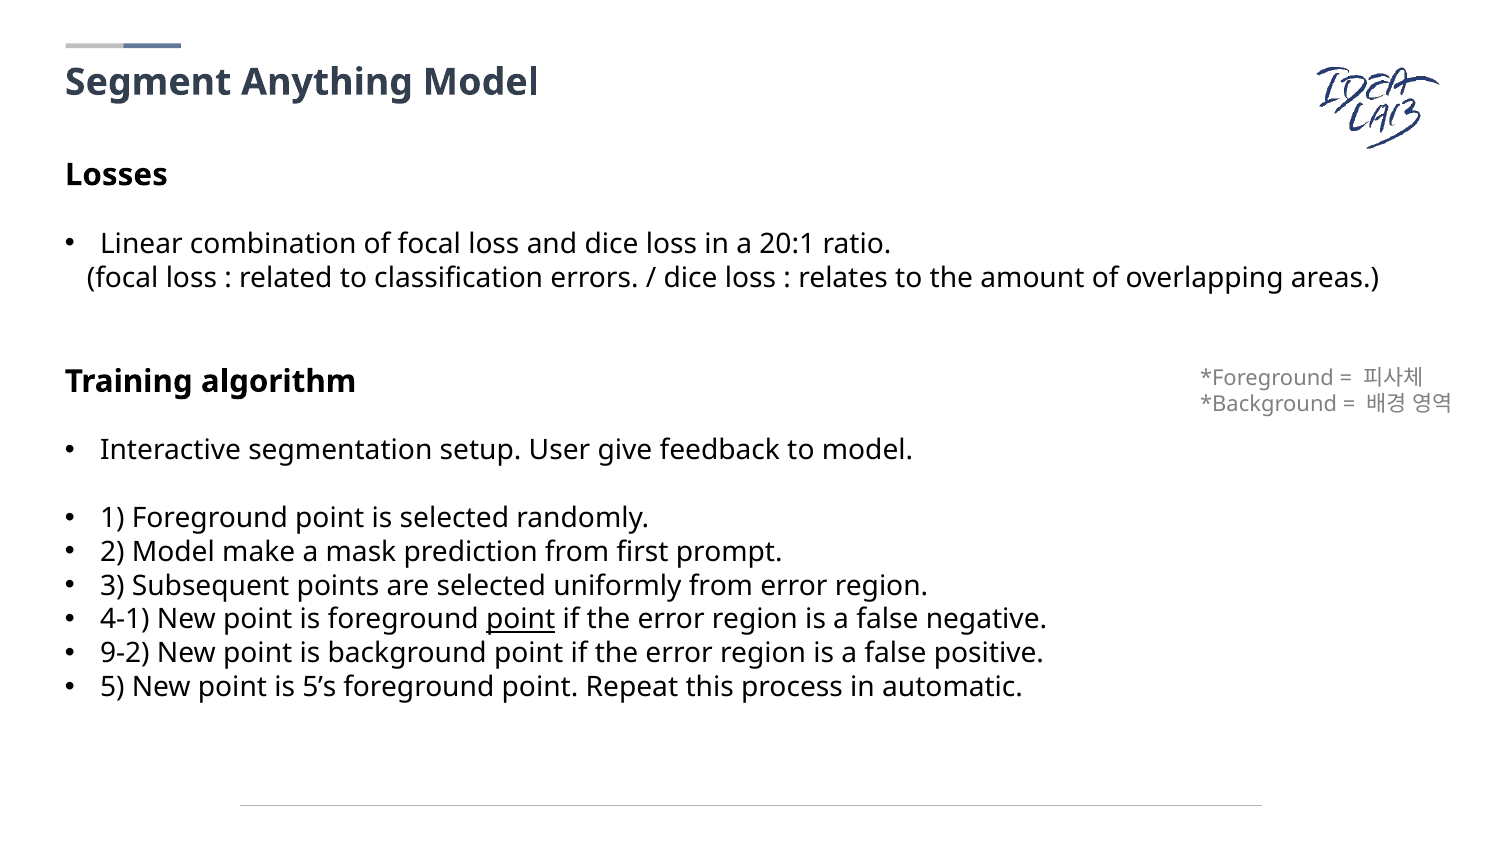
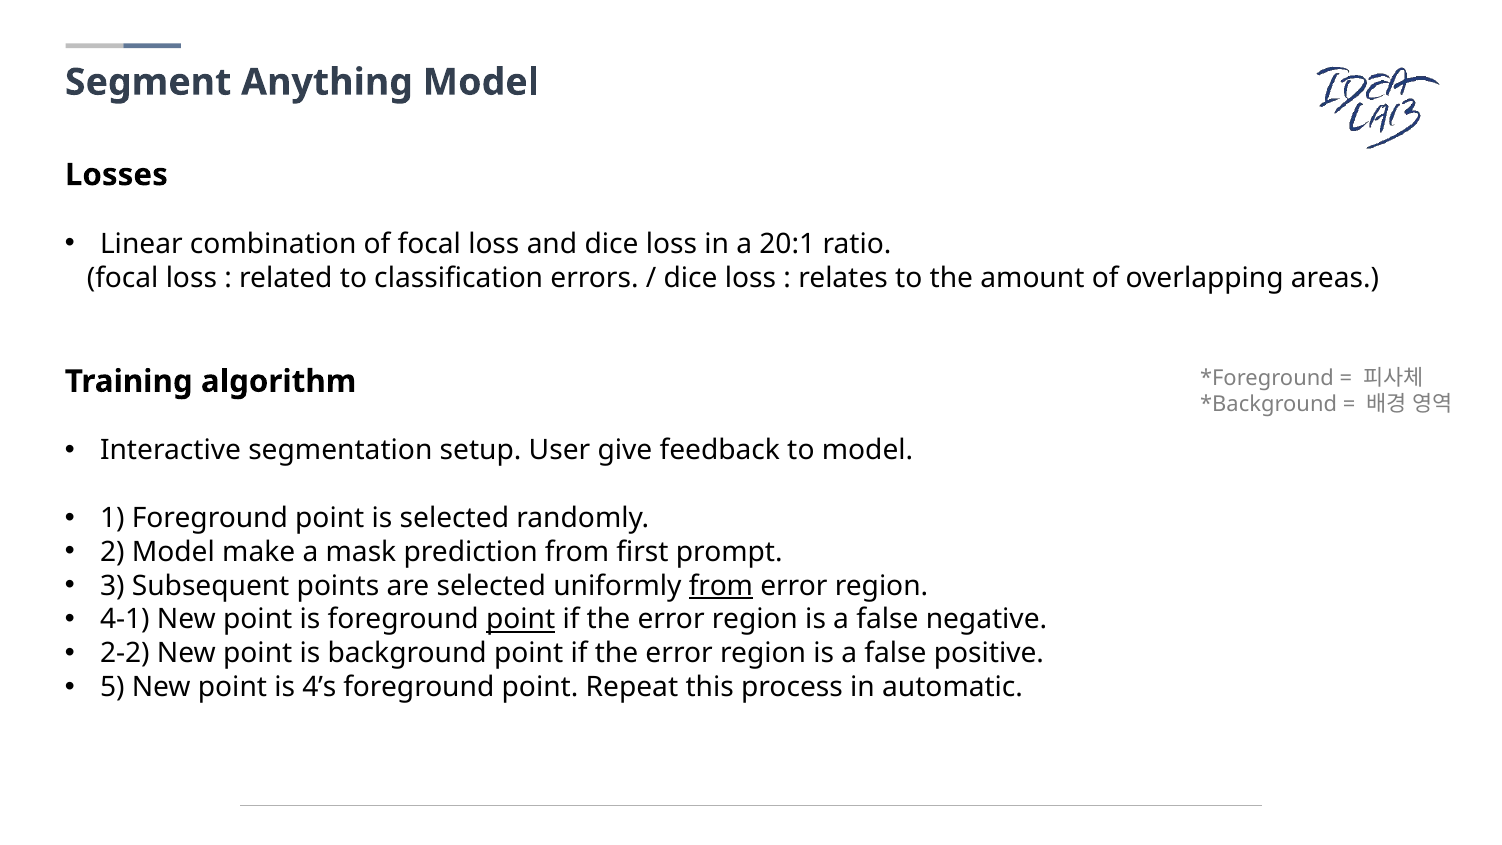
from underline: none -> present (721, 586)
9-2: 9-2 -> 2-2 (125, 653)
5’s: 5’s -> 4’s (319, 687)
